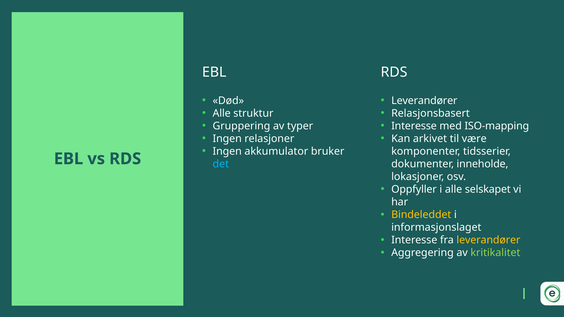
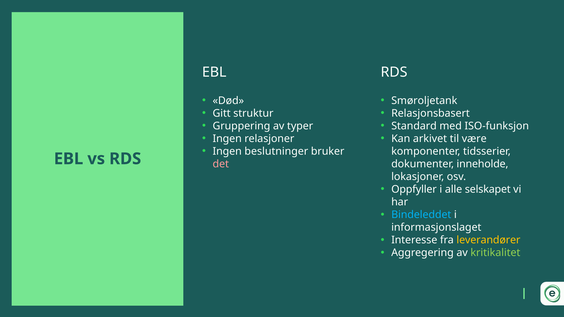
Leverandører: Leverandører -> Smøroljetank (424, 101)
Alle: Alle -> Gitt (222, 113)
Interesse: Interesse -> Standard (414, 126)
ISO-mapping: ISO-mapping -> ISO-funksjon (497, 126)
akkumulator: akkumulator -> beslutninger (276, 151)
det colour: light blue -> pink (221, 164)
Bindeleddet colour: yellow -> light blue (421, 215)
